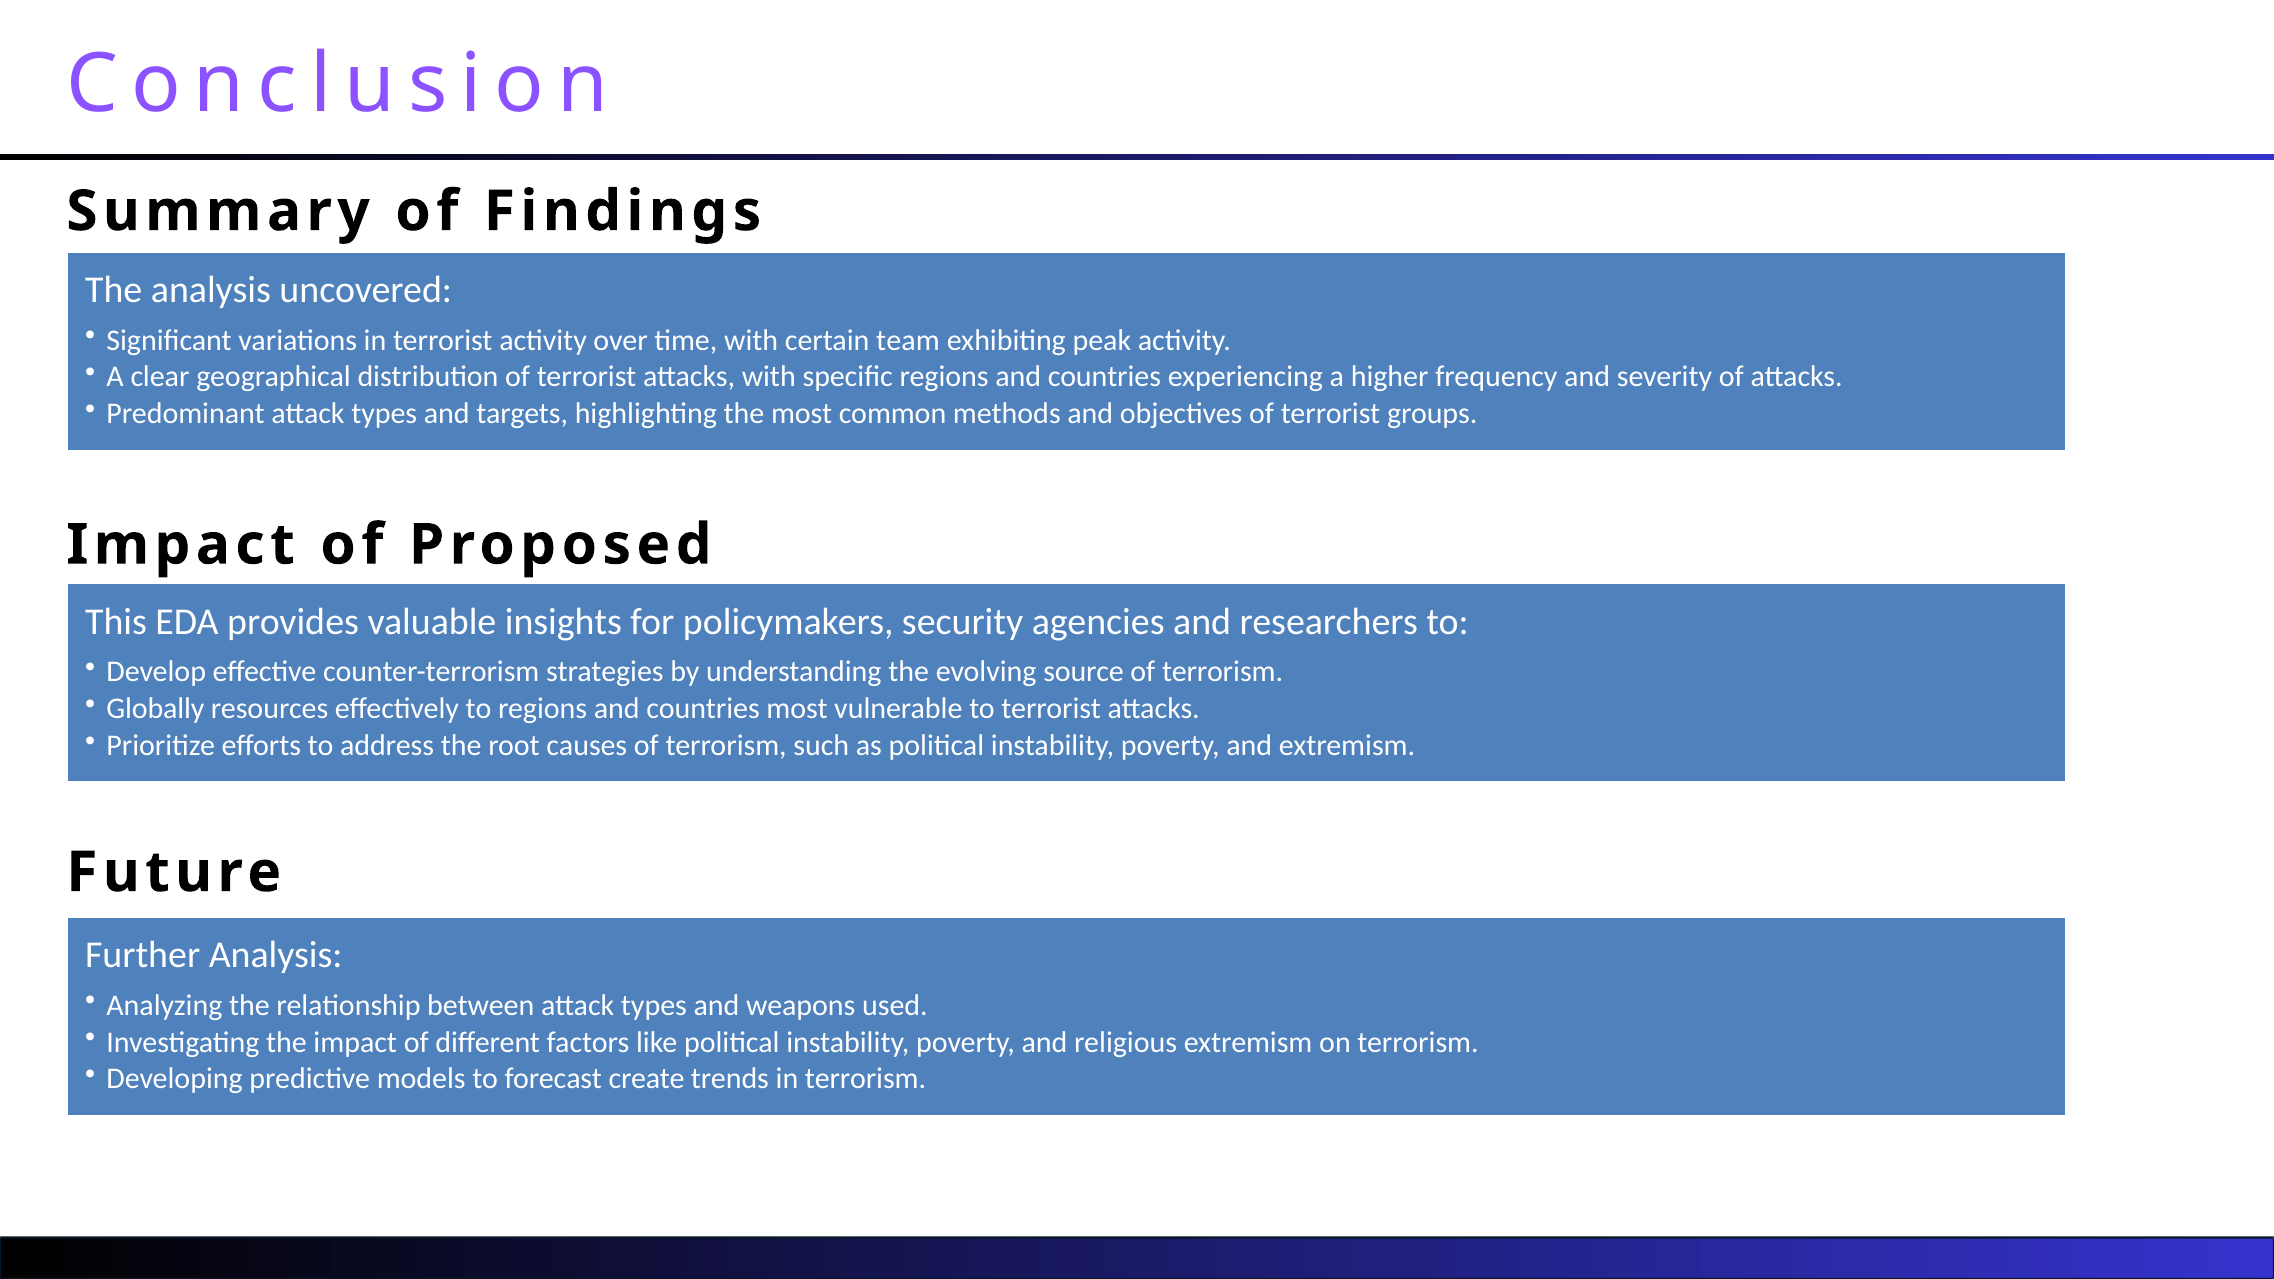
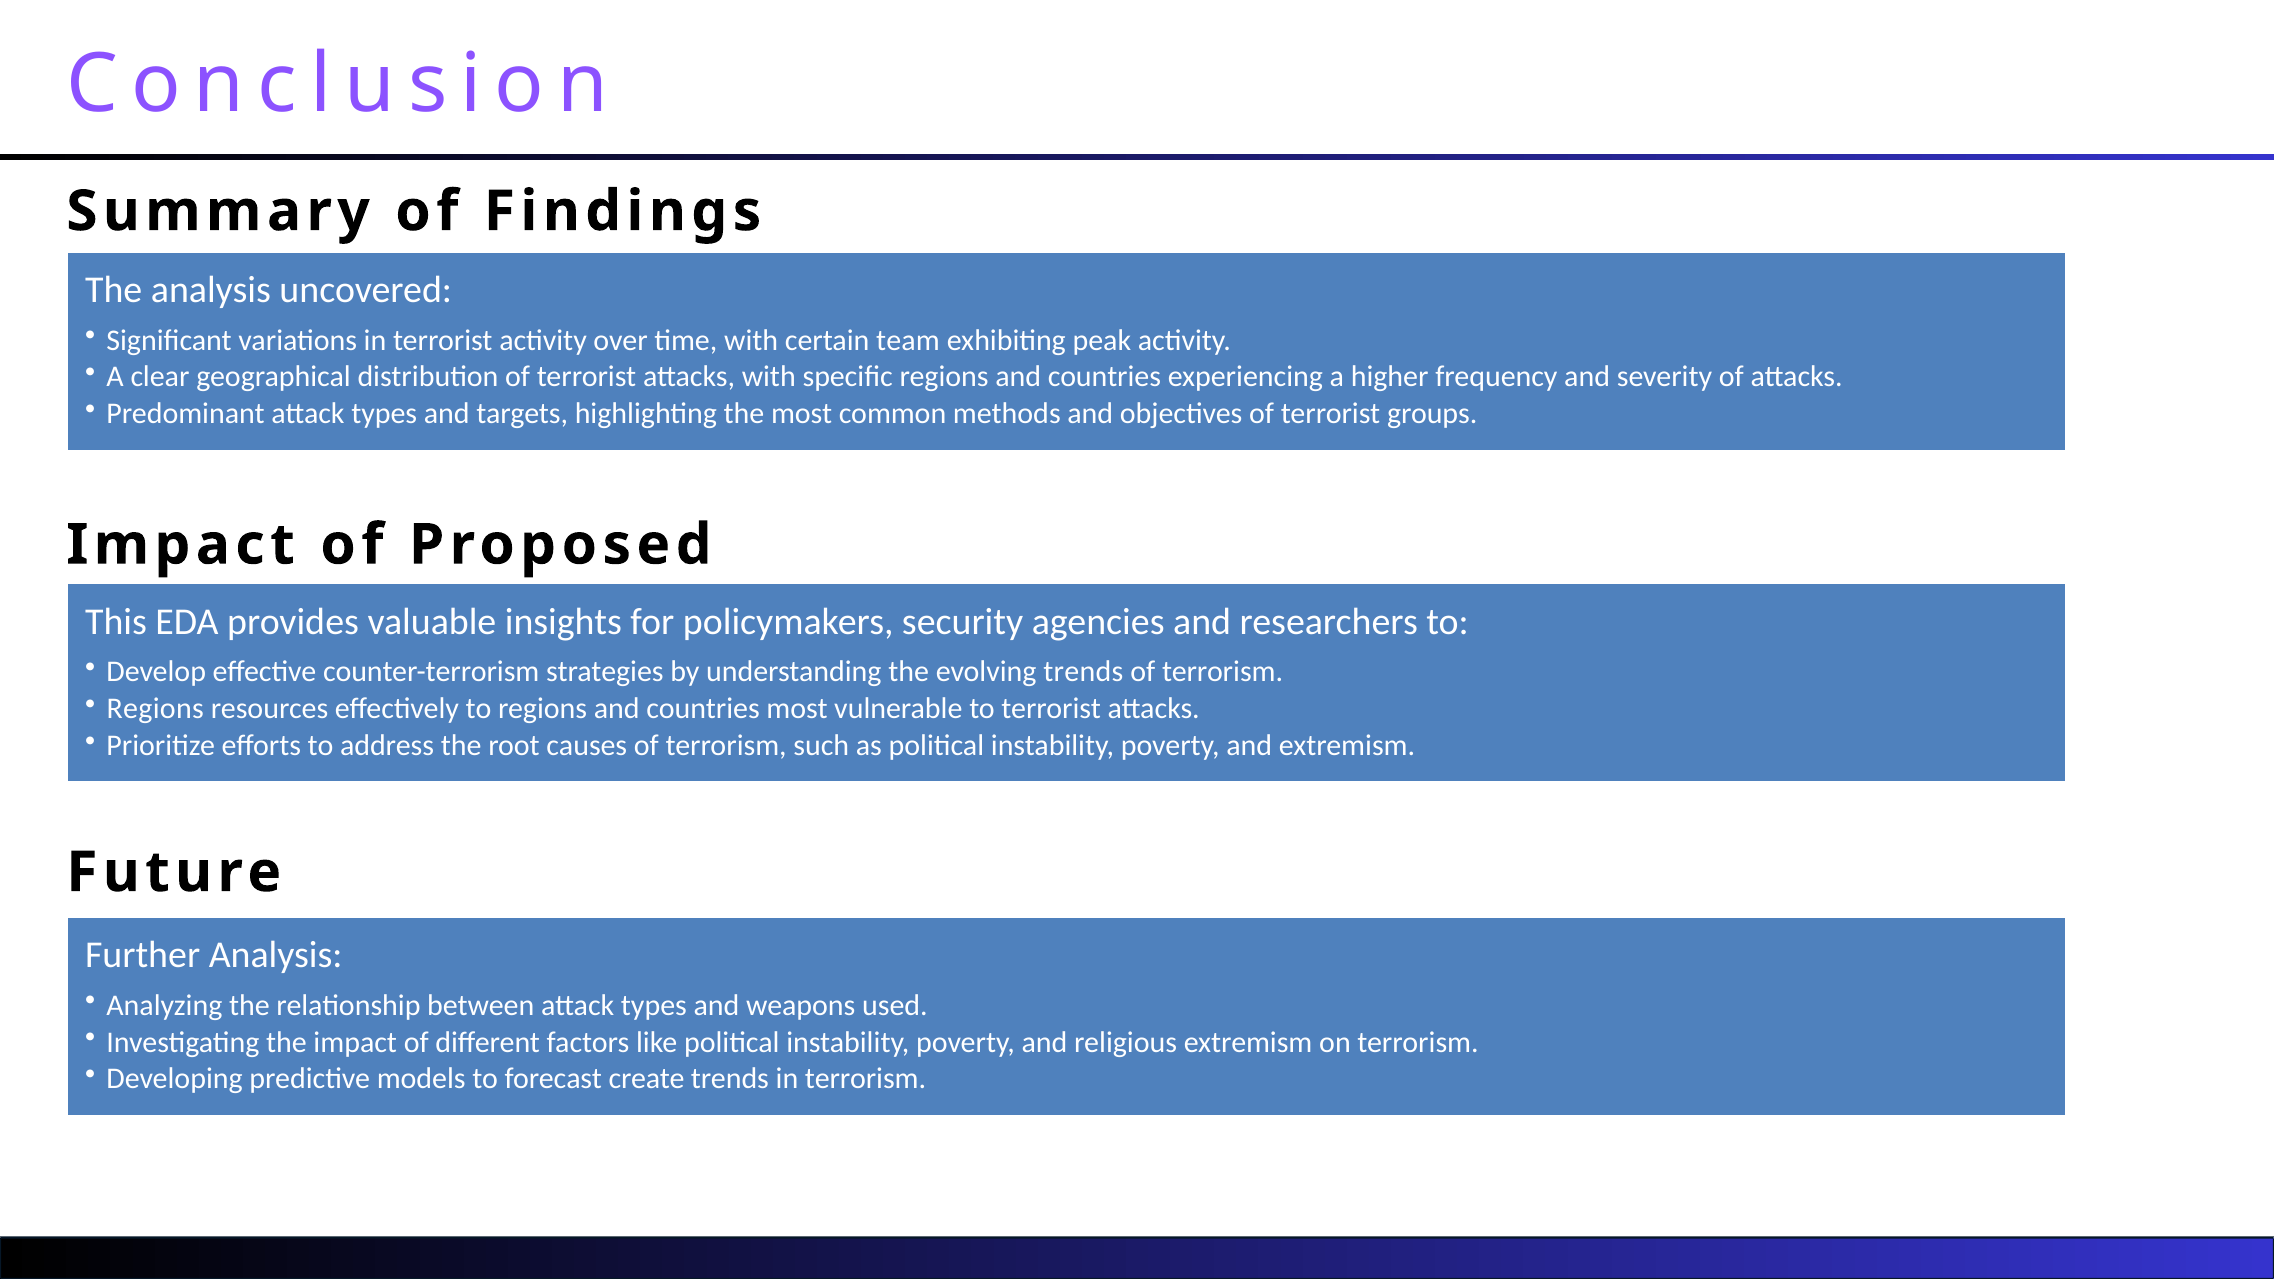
evolving source: source -> trends (1083, 672)
Globally: Globally -> Regions (155, 709)
